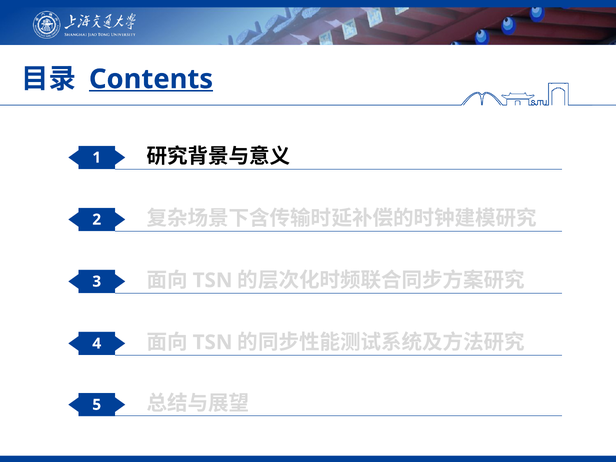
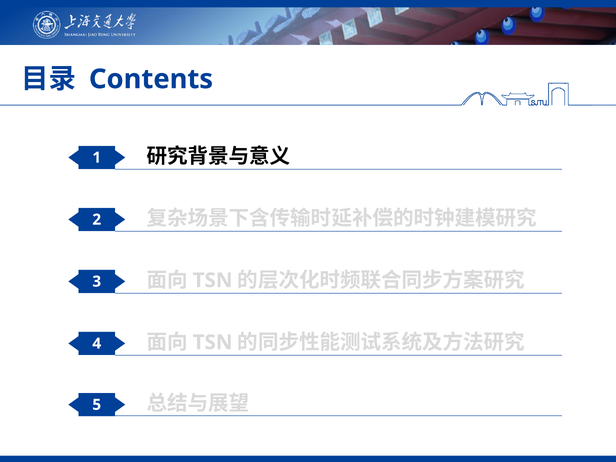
Contents underline: present -> none (151, 79)
